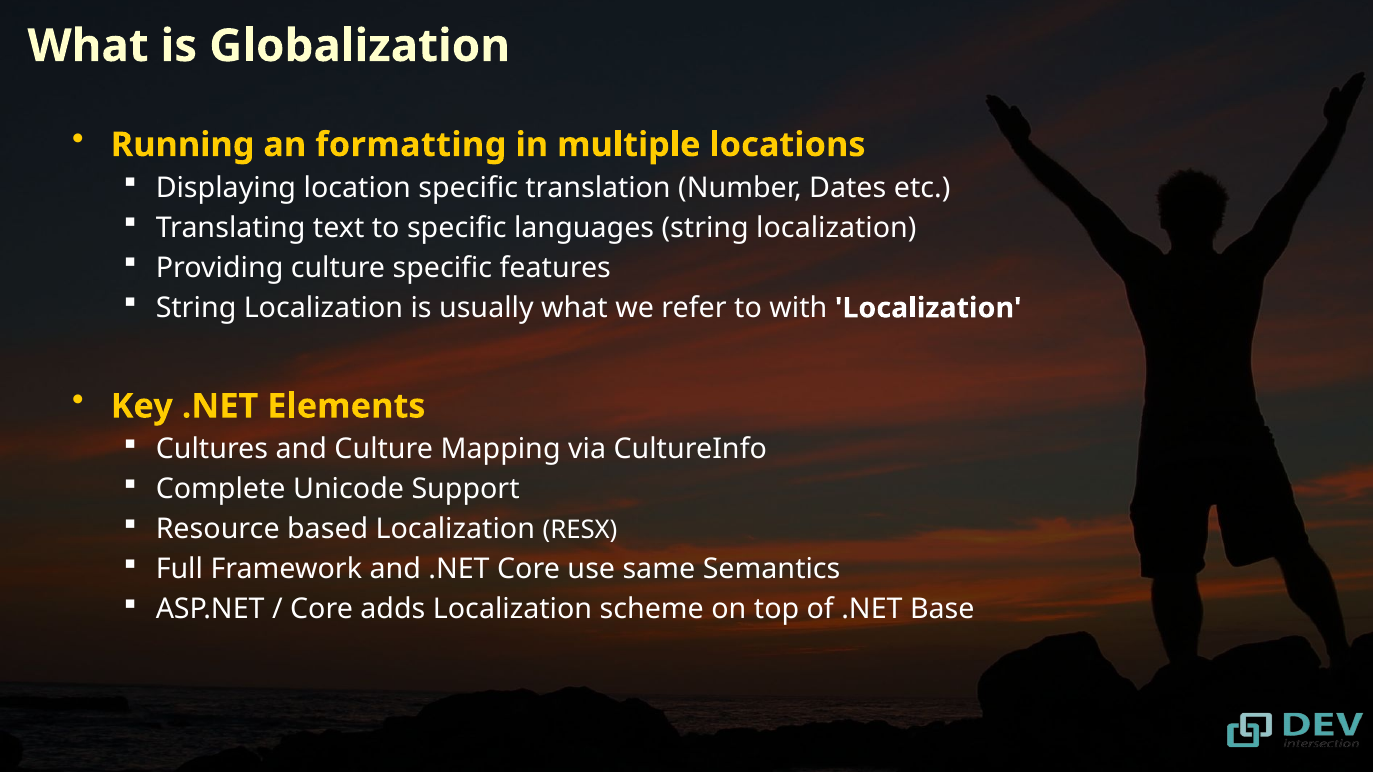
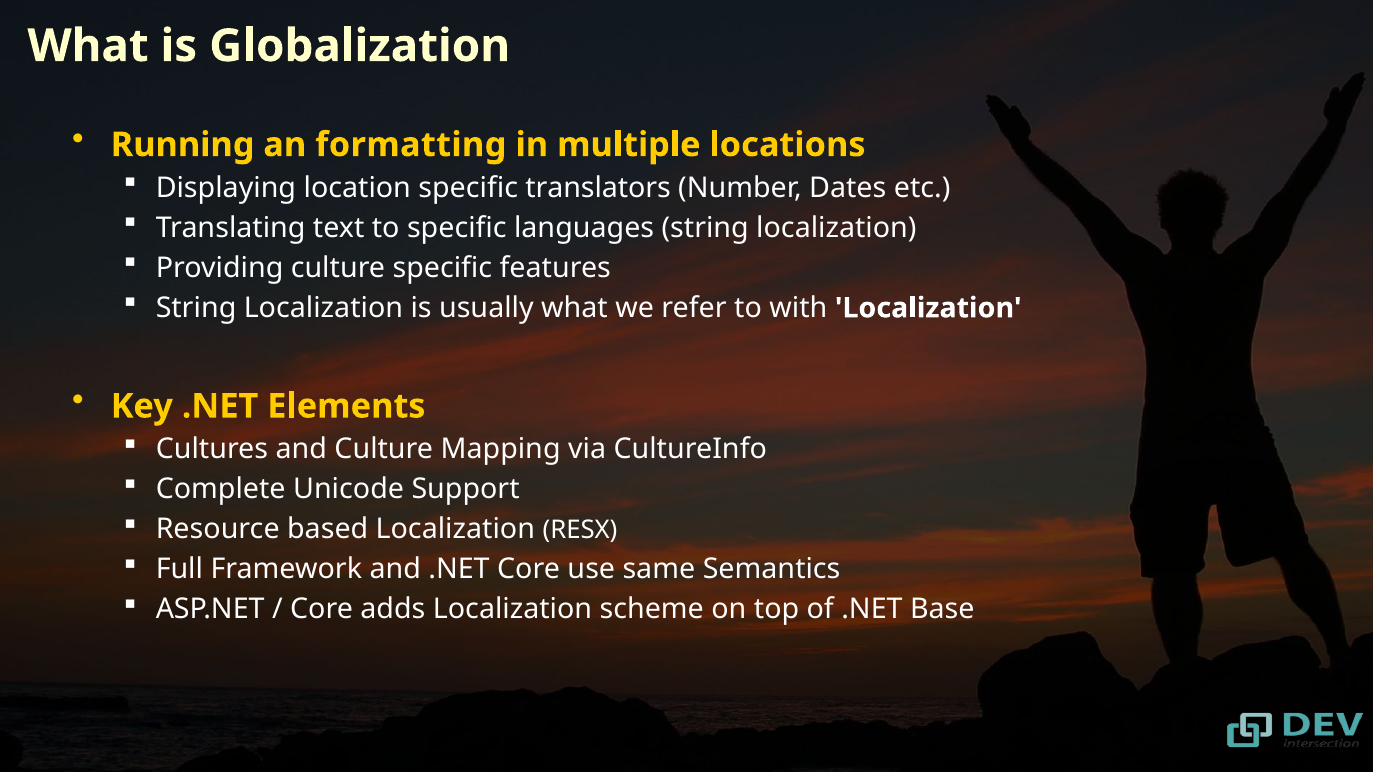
translation: translation -> translators (598, 188)
